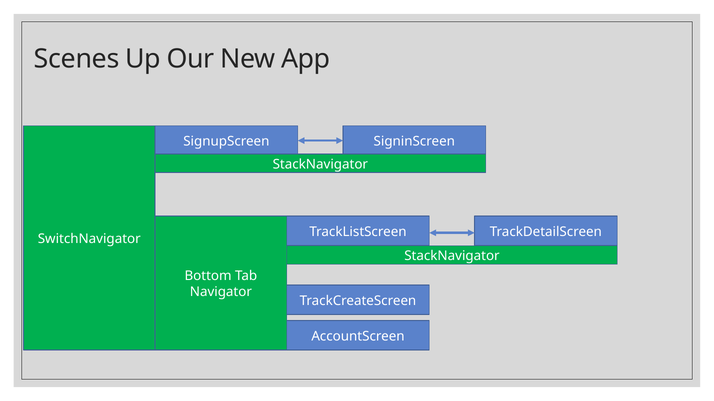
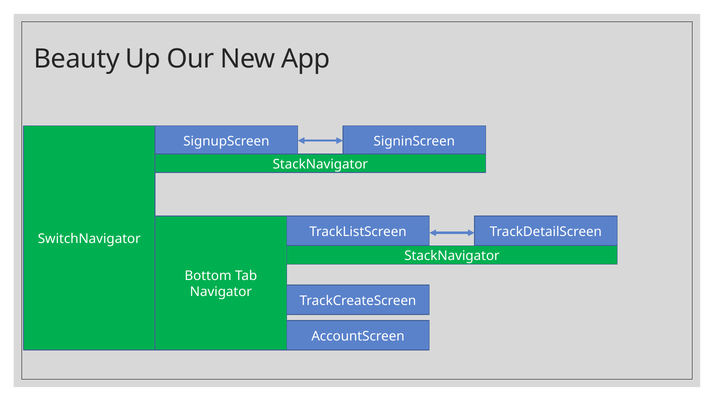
Scenes: Scenes -> Beauty (77, 59)
